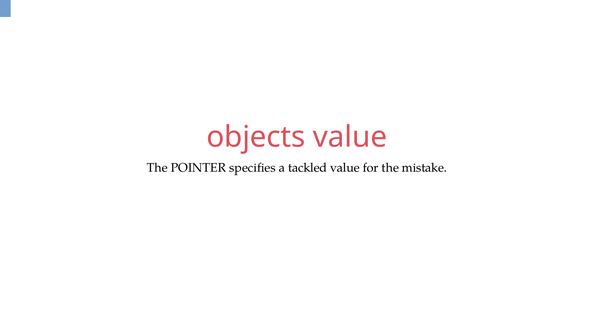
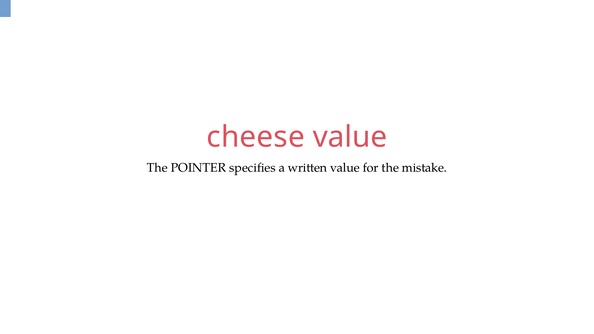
objects: objects -> cheese (256, 137)
tackled: tackled -> written (308, 168)
